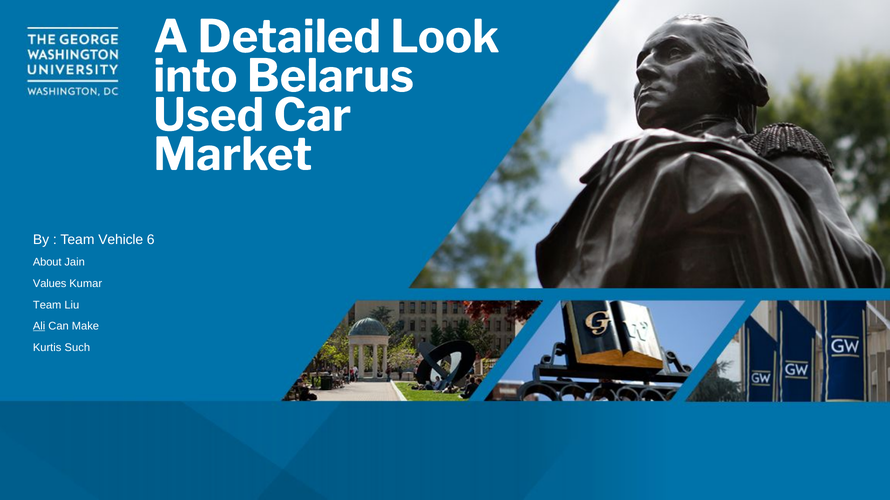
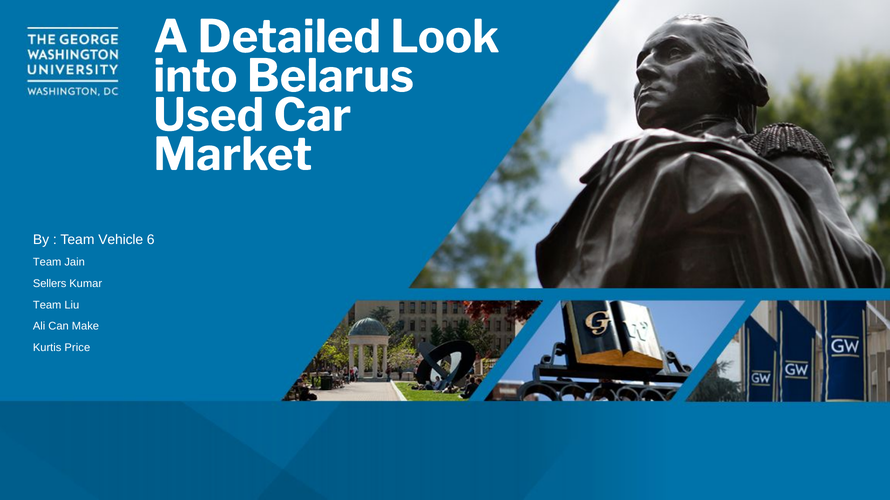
About: About -> Team (47, 263)
Values: Values -> Sellers (50, 284)
Ali underline: present -> none (39, 327)
Such: Such -> Price (77, 348)
